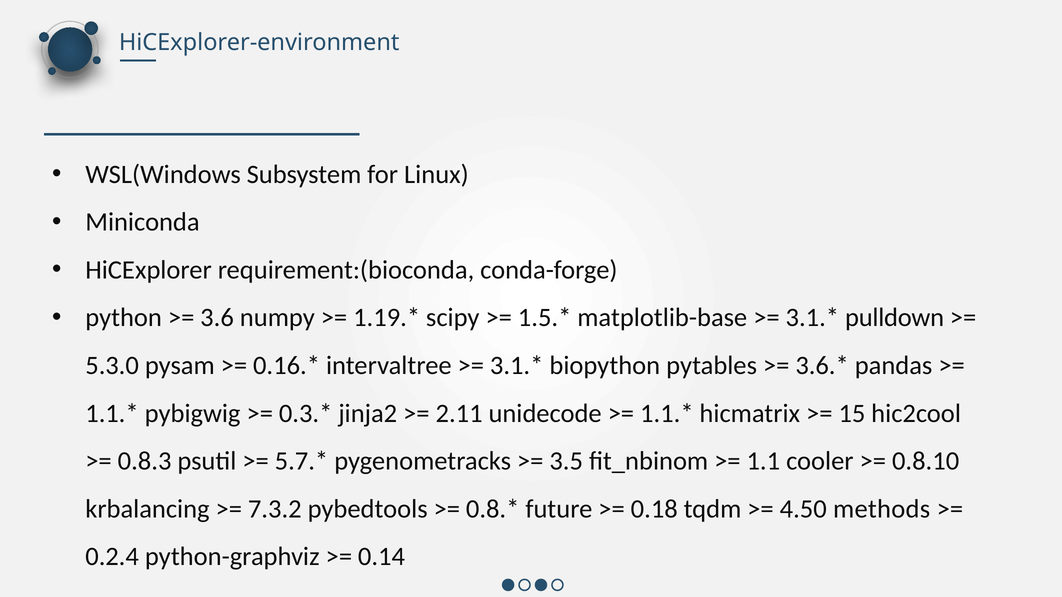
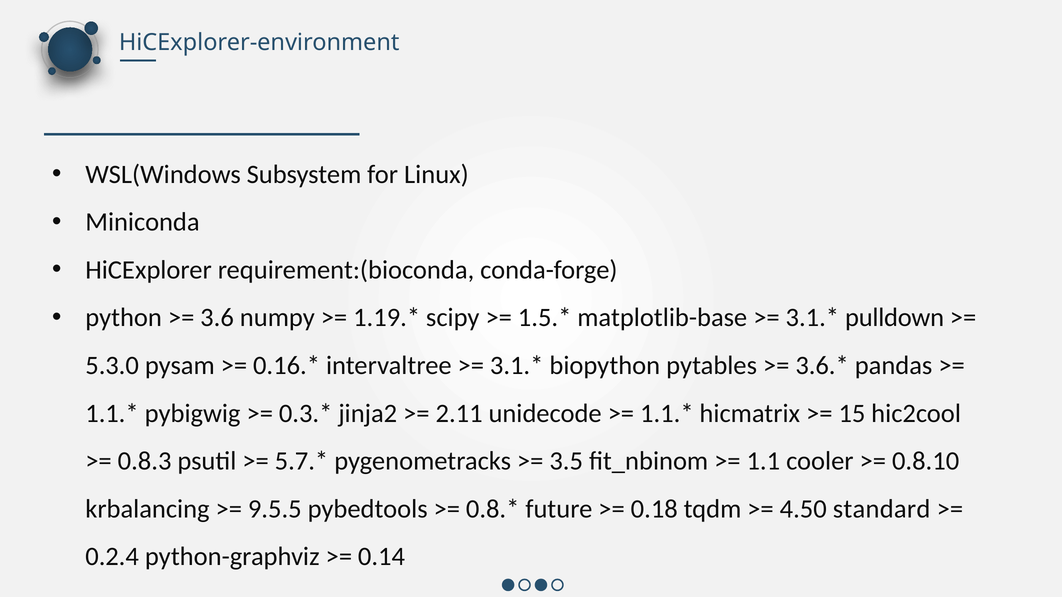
7.3.2: 7.3.2 -> 9.5.5 (275, 509)
methods: methods -> standard (882, 509)
